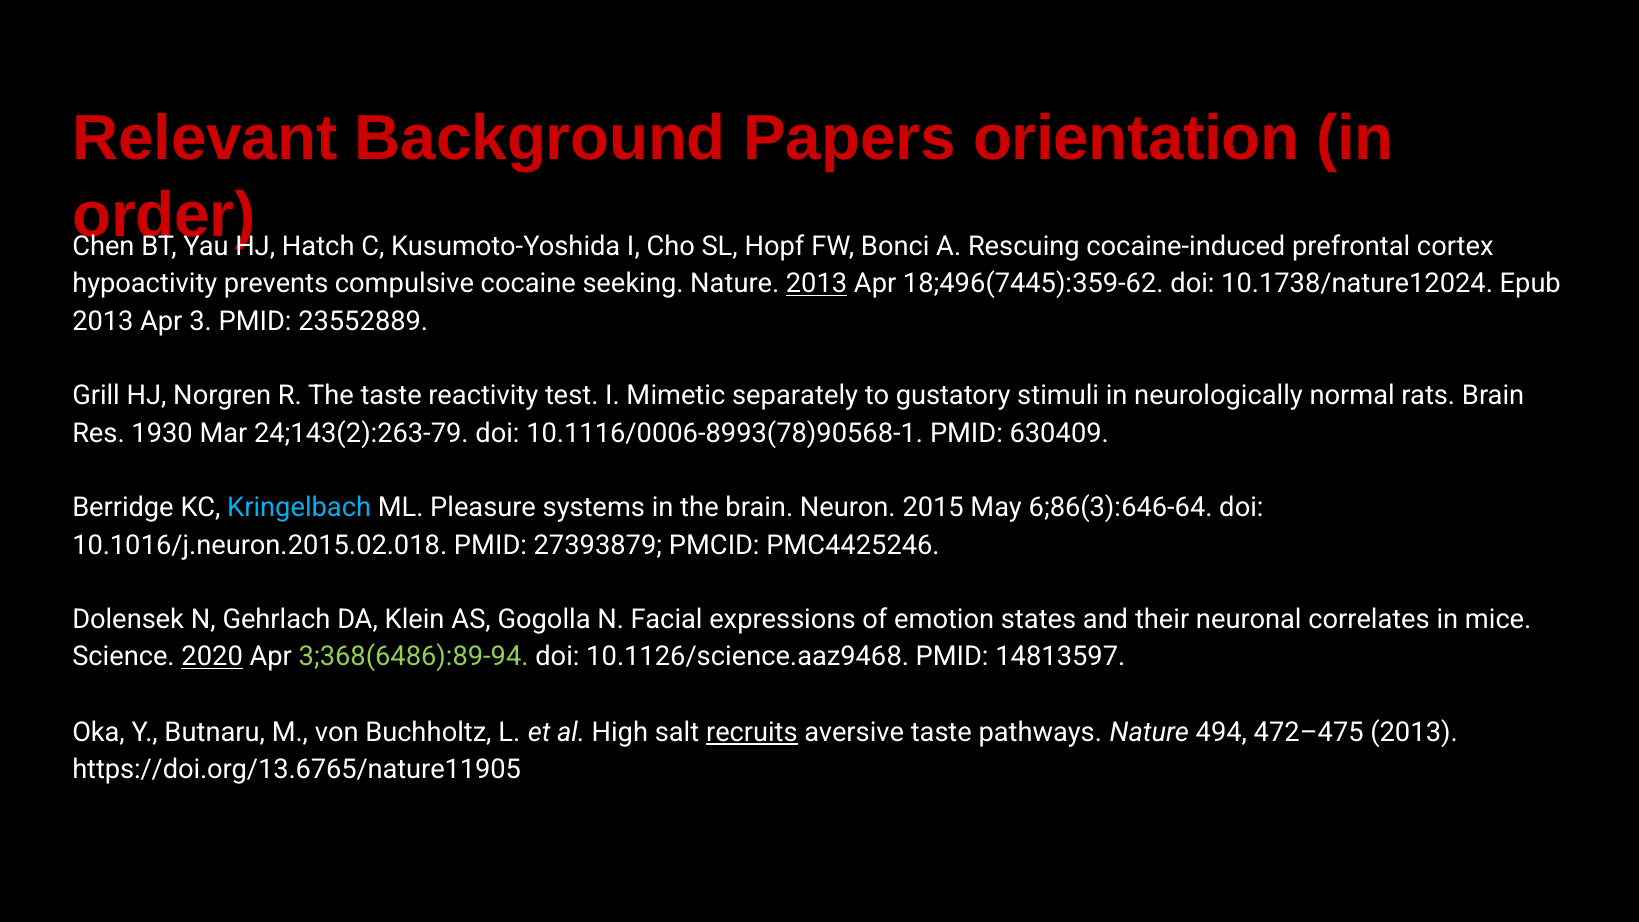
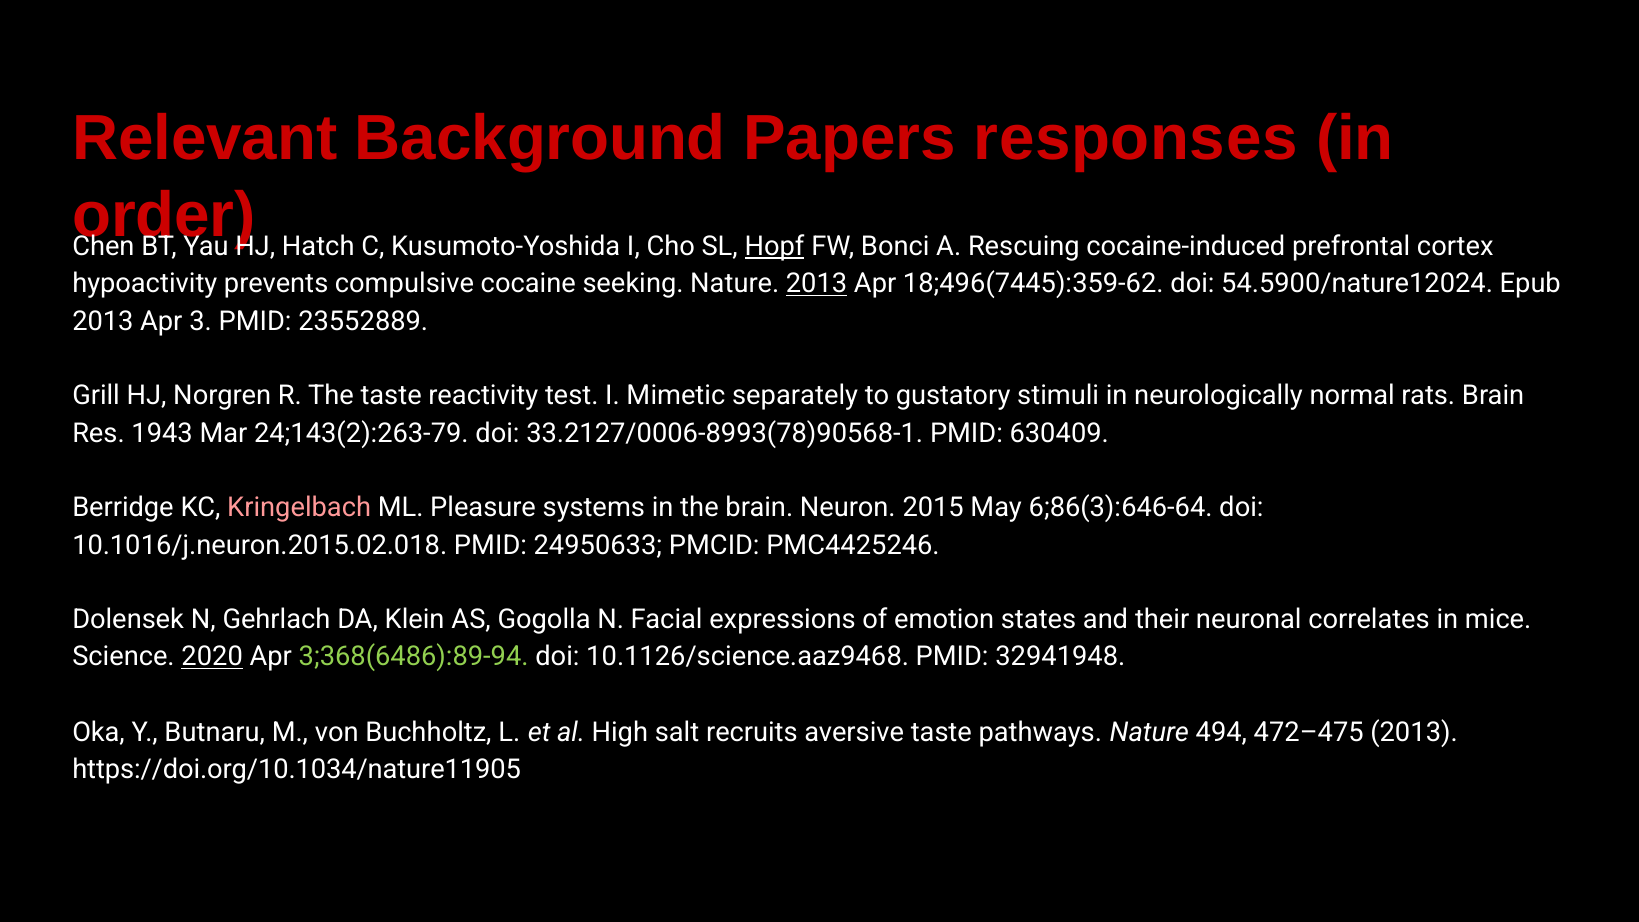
orientation: orientation -> responses (1136, 139)
Hopf underline: none -> present (775, 246)
10.1738/nature12024: 10.1738/nature12024 -> 54.5900/nature12024 (1357, 284)
1930: 1930 -> 1943 (162, 433)
10.1116/0006-8993(78)90568-1: 10.1116/0006-8993(78)90568-1 -> 33.2127/0006-8993(78)90568-1 (725, 433)
Kringelbach colour: light blue -> pink (299, 507)
27393879: 27393879 -> 24950633 (598, 545)
14813597: 14813597 -> 32941948 (1060, 657)
recruits underline: present -> none (752, 732)
https://doi.org/13.6765/nature11905: https://doi.org/13.6765/nature11905 -> https://doi.org/10.1034/nature11905 (297, 770)
